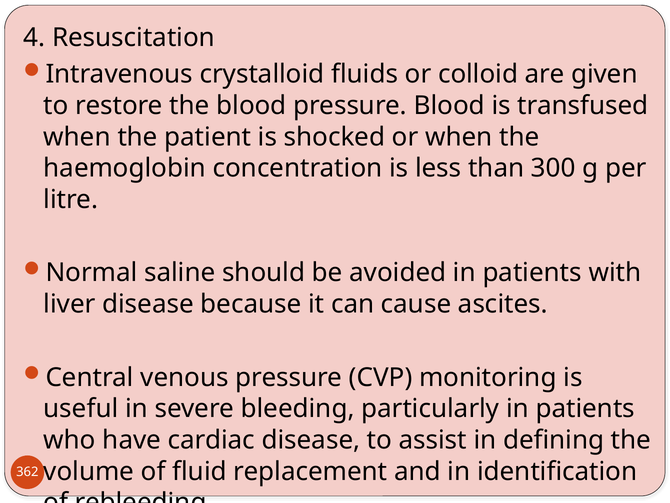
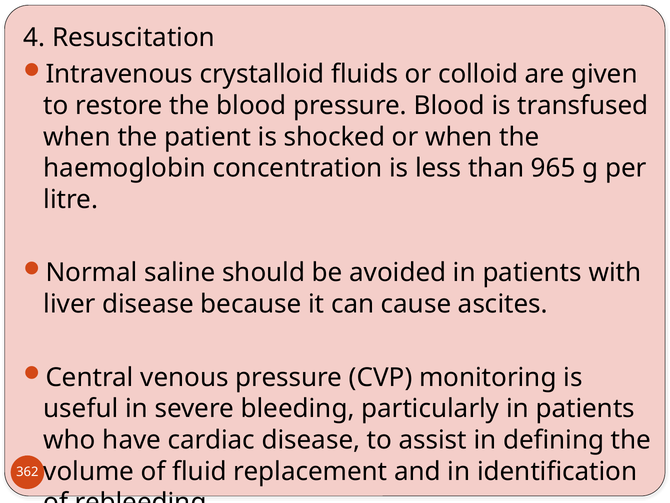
300: 300 -> 965 (553, 168)
